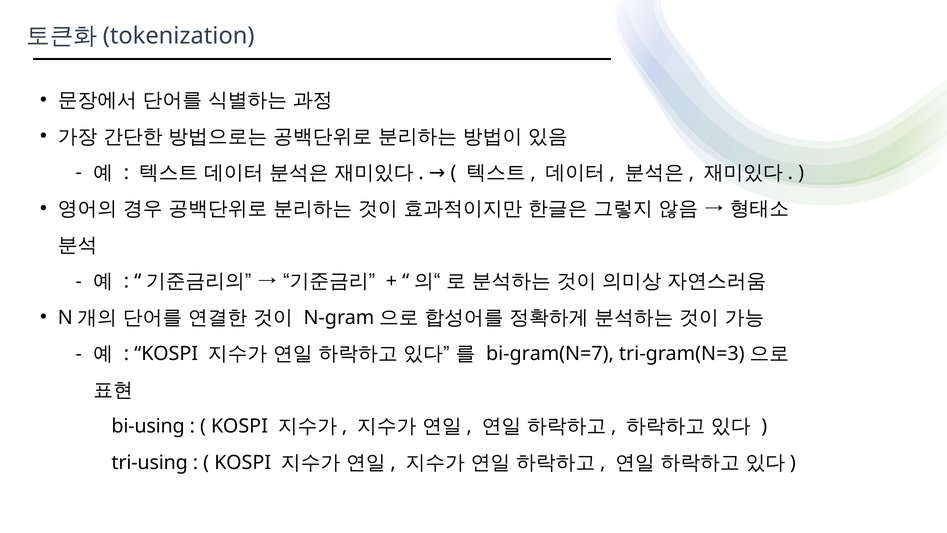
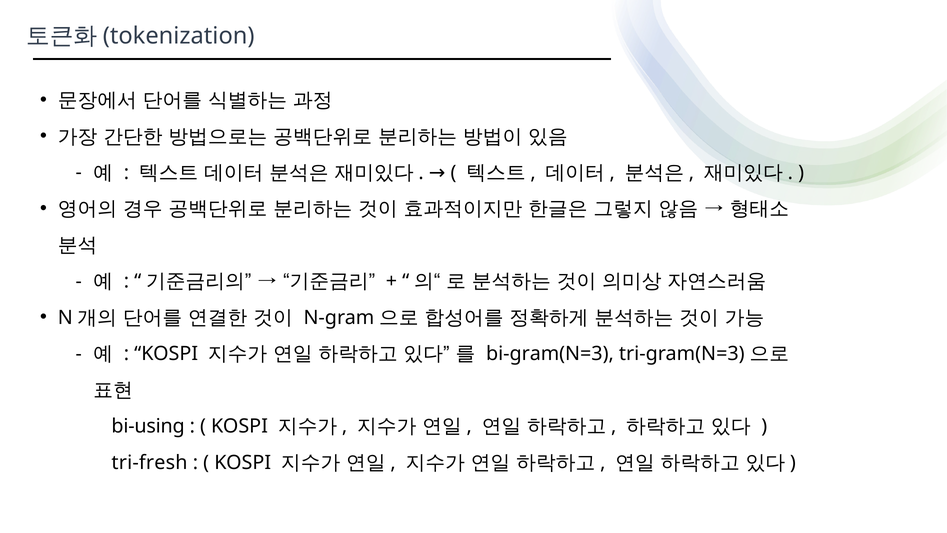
bi-gram(N=7: bi-gram(N=7 -> bi-gram(N=3 (550, 354)
tri-using: tri-using -> tri-fresh (149, 462)
